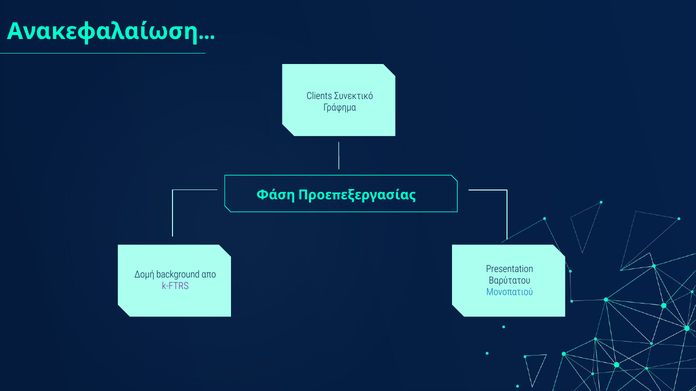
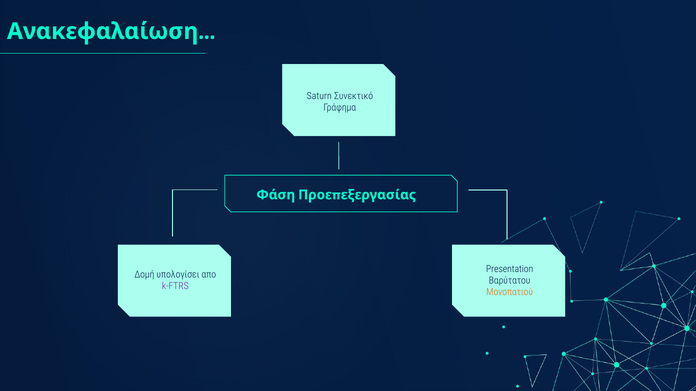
Clients: Clients -> Saturn (319, 96)
background: background -> υπολογίσει (178, 275)
Μονοπατιού colour: blue -> orange (510, 293)
